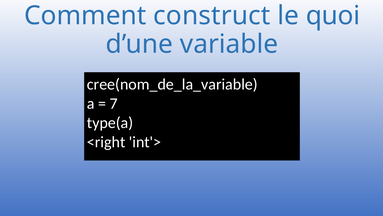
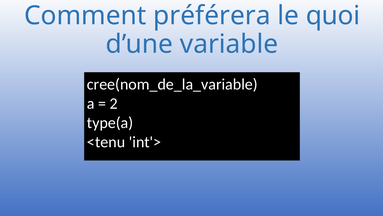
construct: construct -> préférera (212, 16)
7: 7 -> 2 (114, 103)
<right: <right -> <tenu (106, 142)
